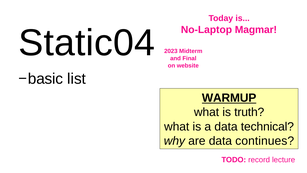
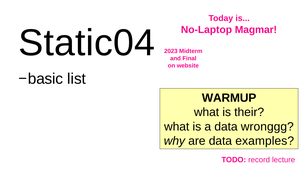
WARMUP underline: present -> none (229, 98)
truth: truth -> their (249, 112)
technical: technical -> wronggg (267, 126)
continues: continues -> examples (265, 141)
